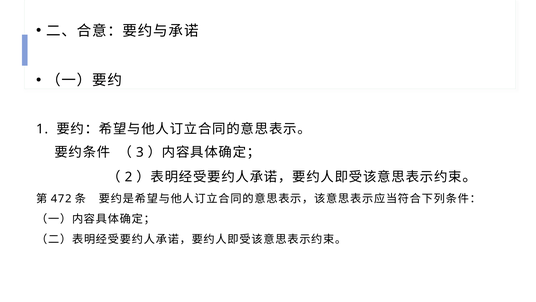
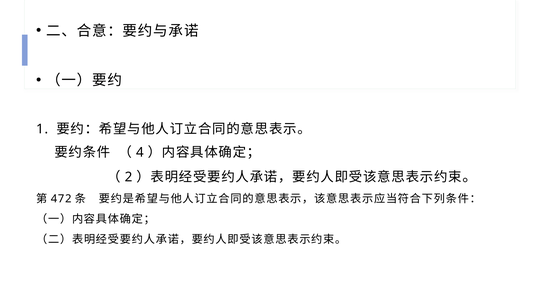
3: 3 -> 4 (140, 152)
